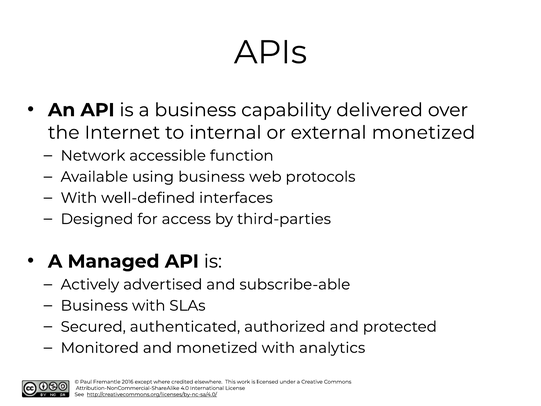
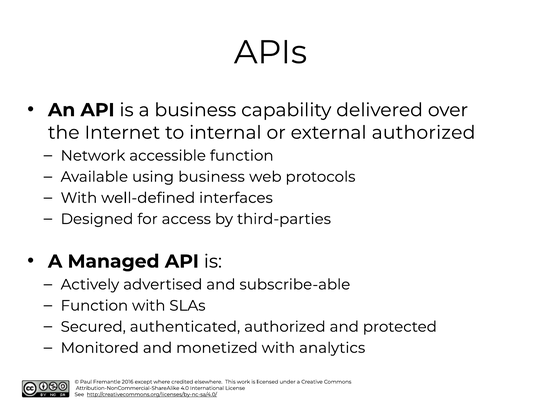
external monetized: monetized -> authorized (423, 133)
Business: Business -> Function (94, 305)
